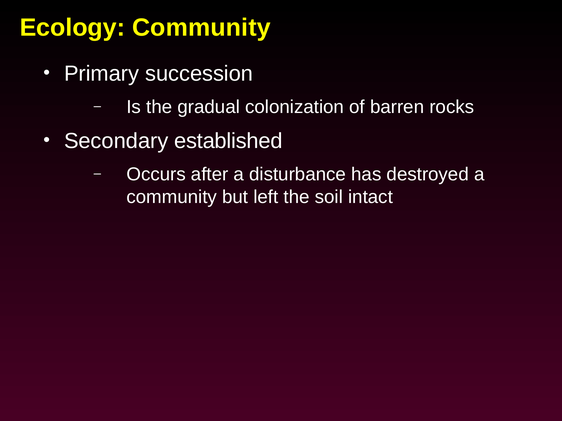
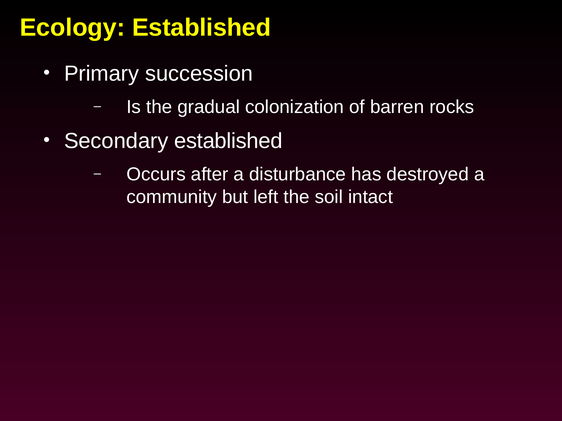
Ecology Community: Community -> Established (202, 27)
